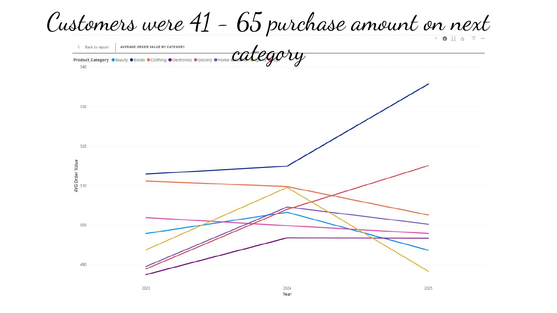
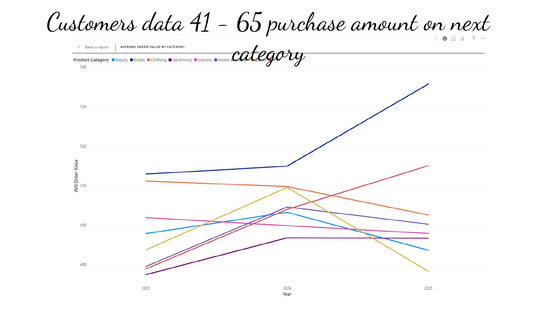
were: were -> data (163, 22)
